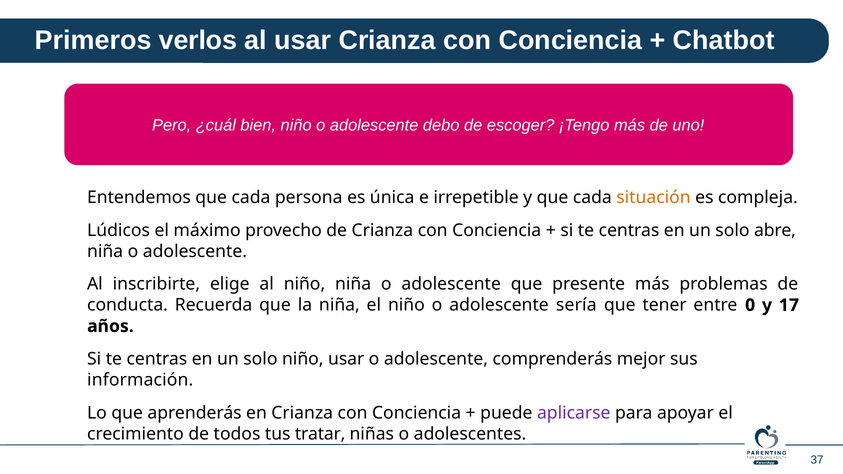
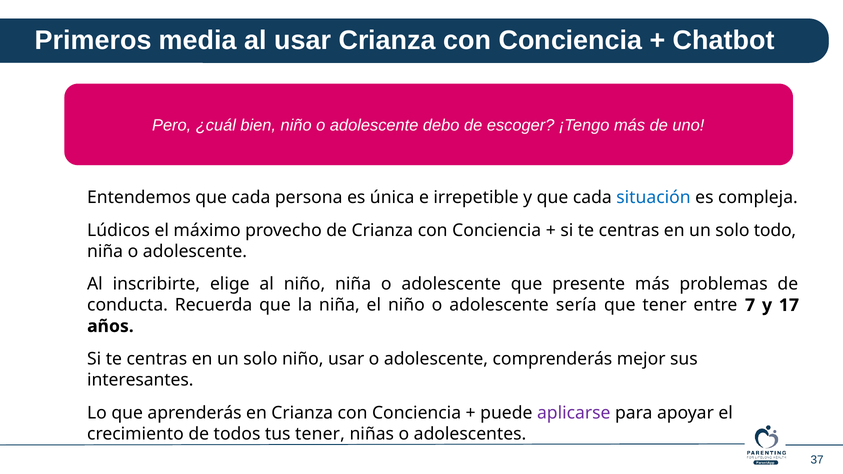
verlos: verlos -> media (198, 40)
situación colour: orange -> blue (653, 198)
abre: abre -> todo (775, 230)
0: 0 -> 7 (750, 305)
información: información -> interesantes (140, 380)
tus tratar: tratar -> tener (320, 434)
